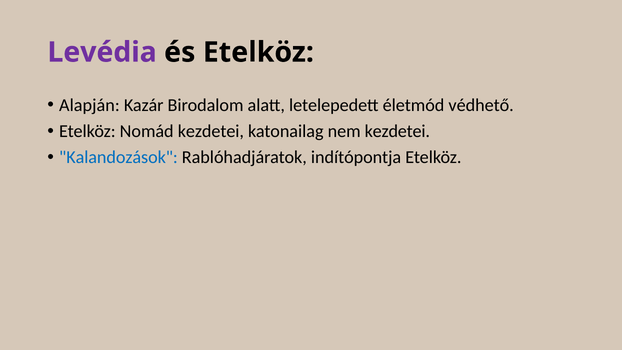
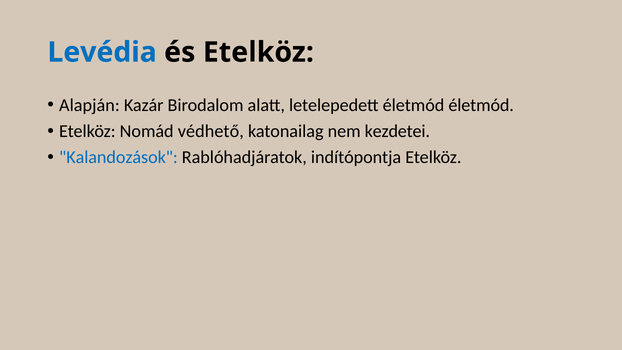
Levédia colour: purple -> blue (102, 52)
életmód védhető: védhető -> életmód (481, 105)
Nomád kezdetei: kezdetei -> védhető (211, 131)
